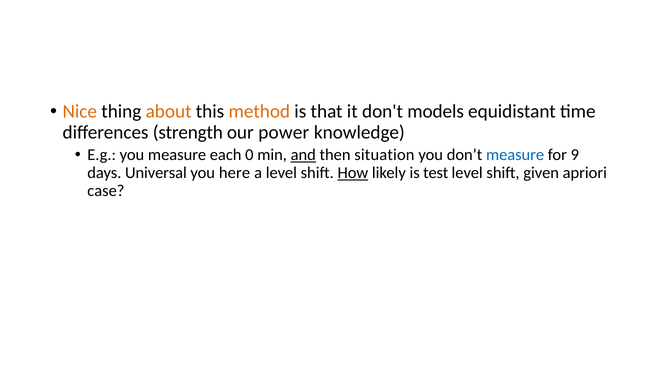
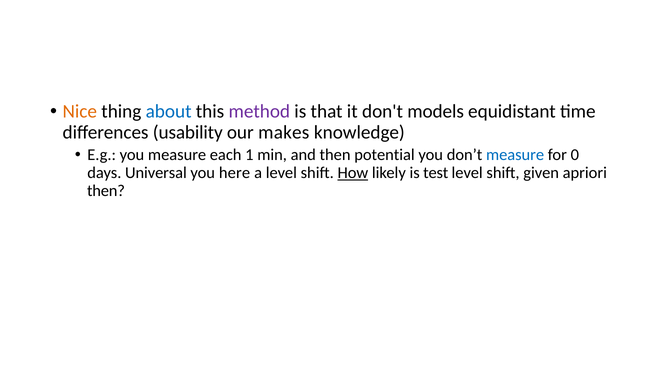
about colour: orange -> blue (169, 111)
method colour: orange -> purple (259, 111)
strength: strength -> usability (188, 132)
power: power -> makes (284, 132)
0: 0 -> 1 (249, 155)
and underline: present -> none (303, 155)
situation: situation -> potential (385, 155)
9: 9 -> 0 (575, 155)
case: case -> then (106, 190)
